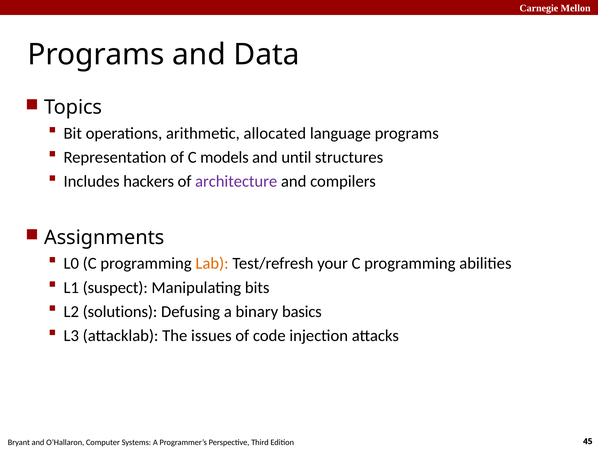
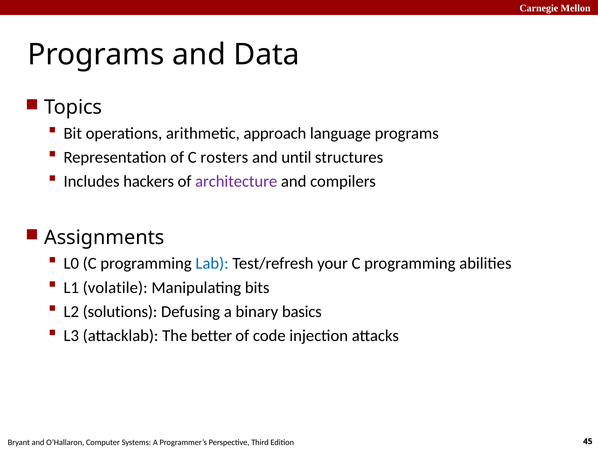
allocated: allocated -> approach (275, 133)
models: models -> rosters (224, 157)
Lab colour: orange -> blue (212, 263)
suspect: suspect -> volatile (115, 287)
issues: issues -> better (211, 335)
